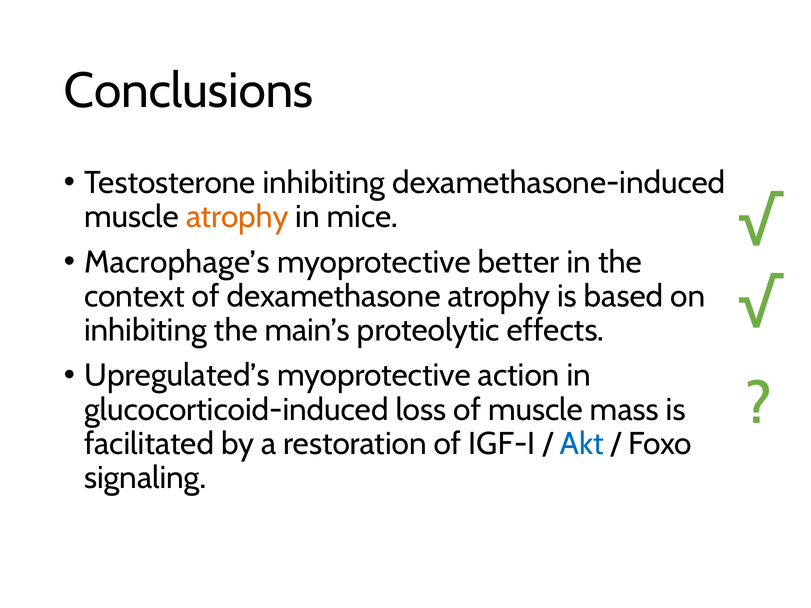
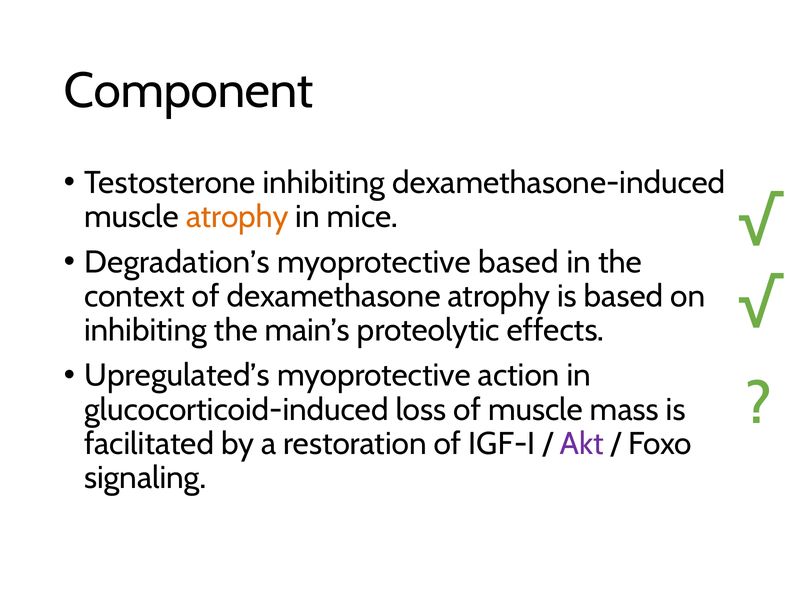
Conclusions: Conclusions -> Component (189, 91)
Macrophage’s: Macrophage’s -> Degradation’s (177, 262)
myoprotective better: better -> based (519, 262)
Akt colour: blue -> purple (582, 444)
